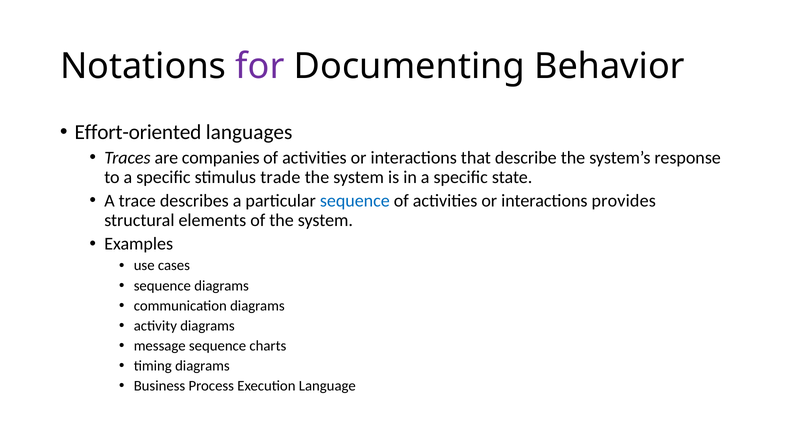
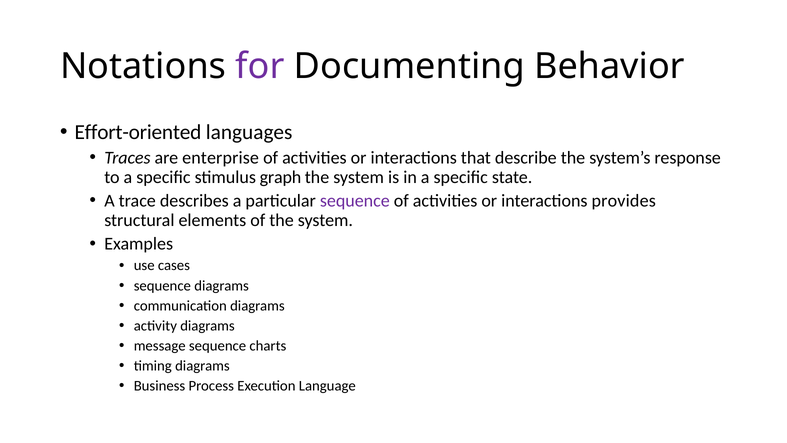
companies: companies -> enterprise (221, 158)
trade: trade -> graph (280, 177)
sequence colour: blue -> purple (355, 201)
